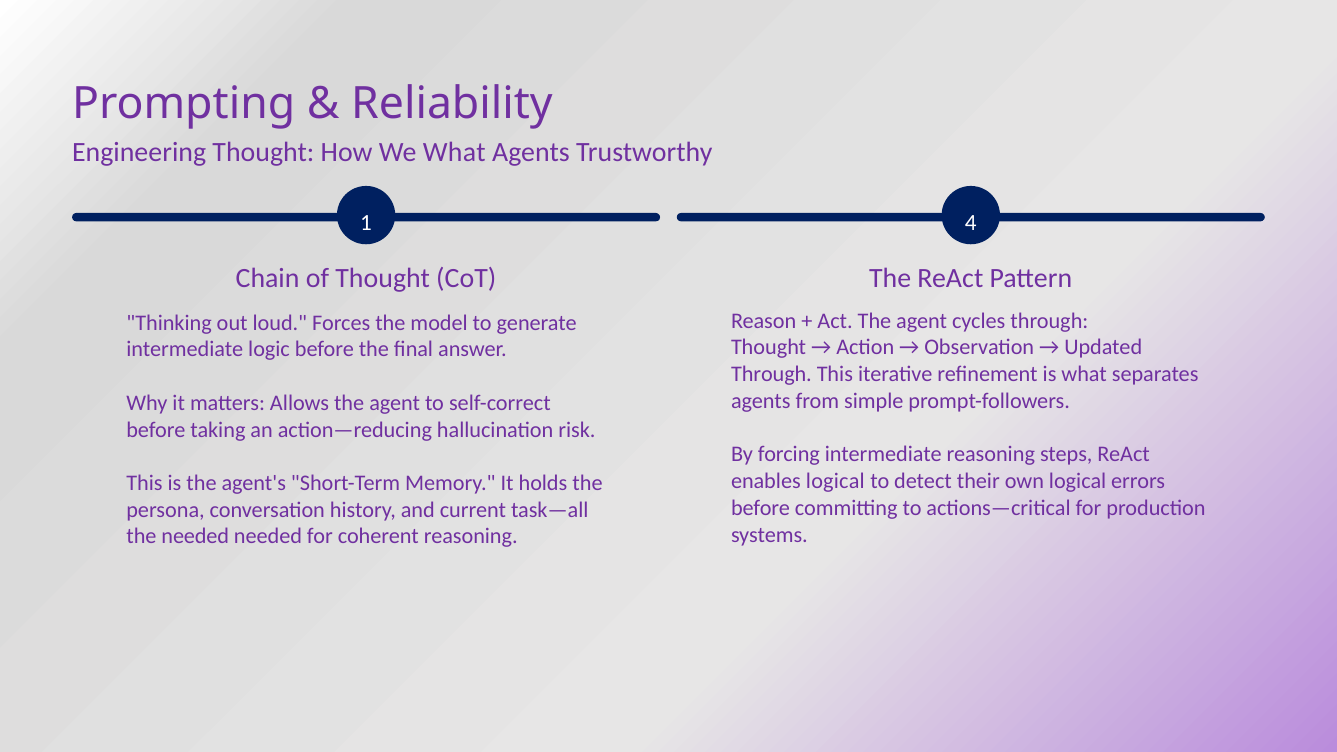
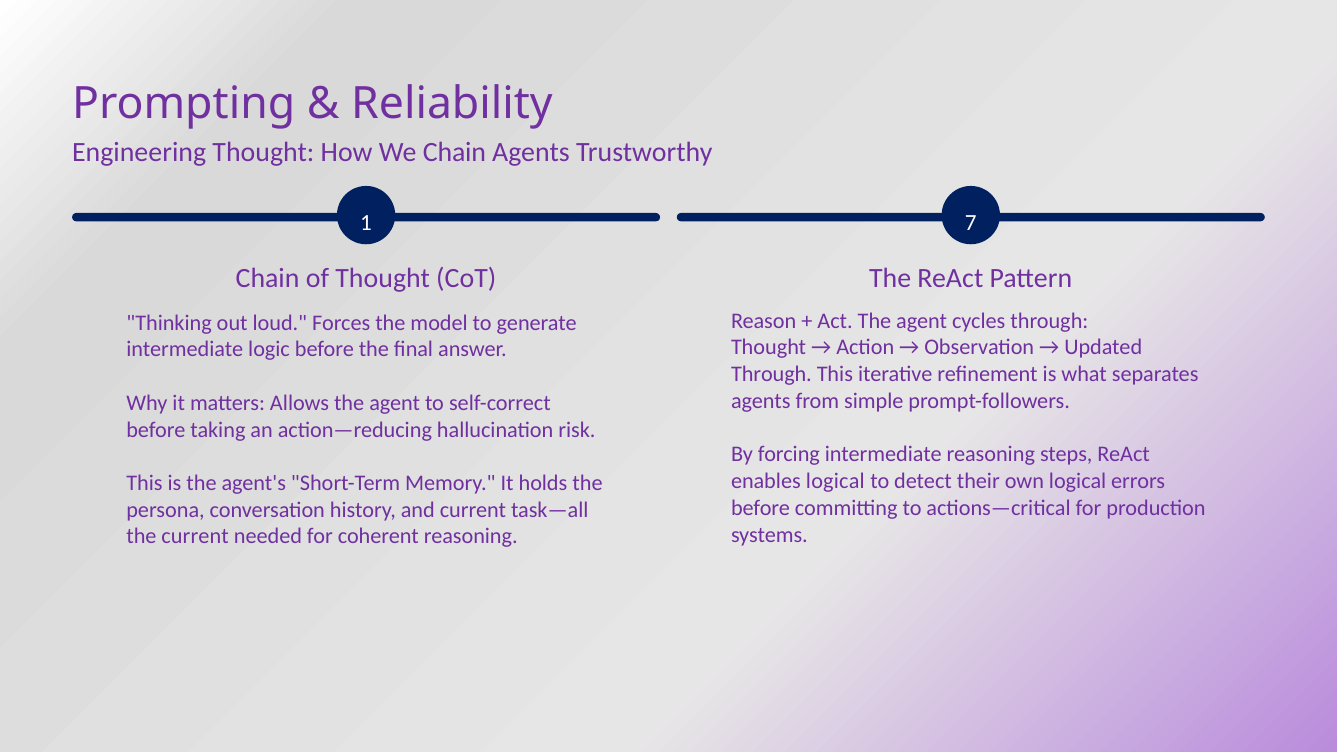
We What: What -> Chain (454, 152)
4: 4 -> 7 (971, 223)
the needed: needed -> current (195, 537)
